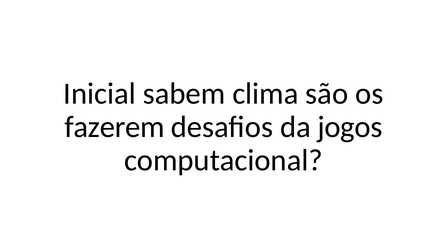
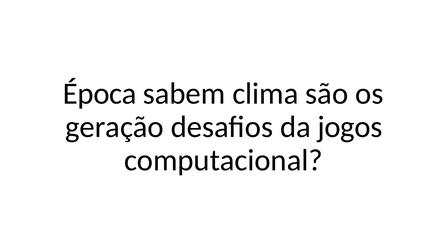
Inicial: Inicial -> Época (100, 94)
fazerem: fazerem -> geração (114, 127)
